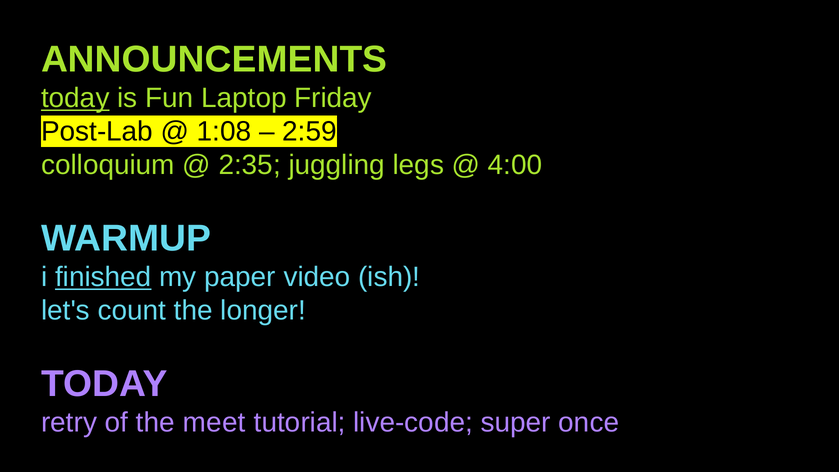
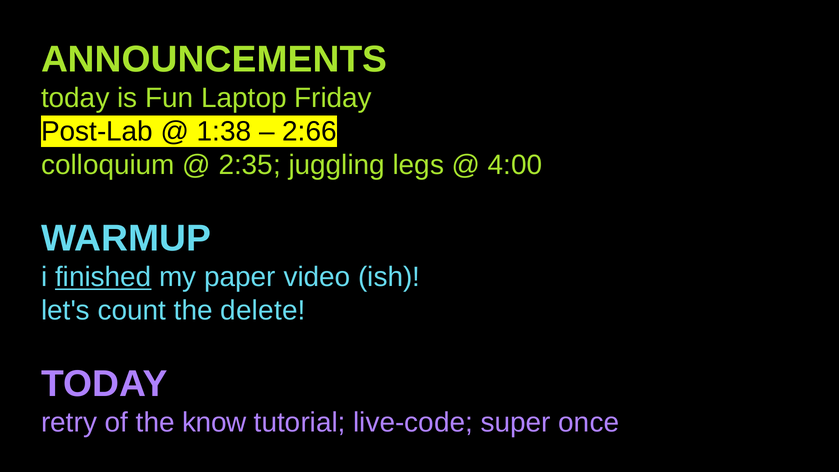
today underline: present -> none (75, 98)
1:08: 1:08 -> 1:38 (224, 132)
2:59: 2:59 -> 2:66 (310, 132)
longer: longer -> delete (263, 311)
meet: meet -> know (214, 422)
